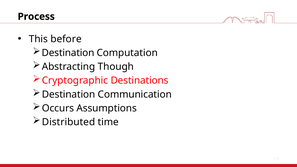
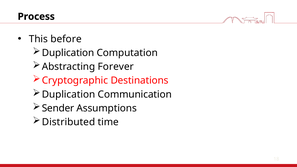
Destination: Destination -> Duplication (68, 53)
Though: Though -> Forever (116, 67)
Destination: Destination -> Duplication (69, 94)
Occurs: Occurs -> Sender (58, 108)
